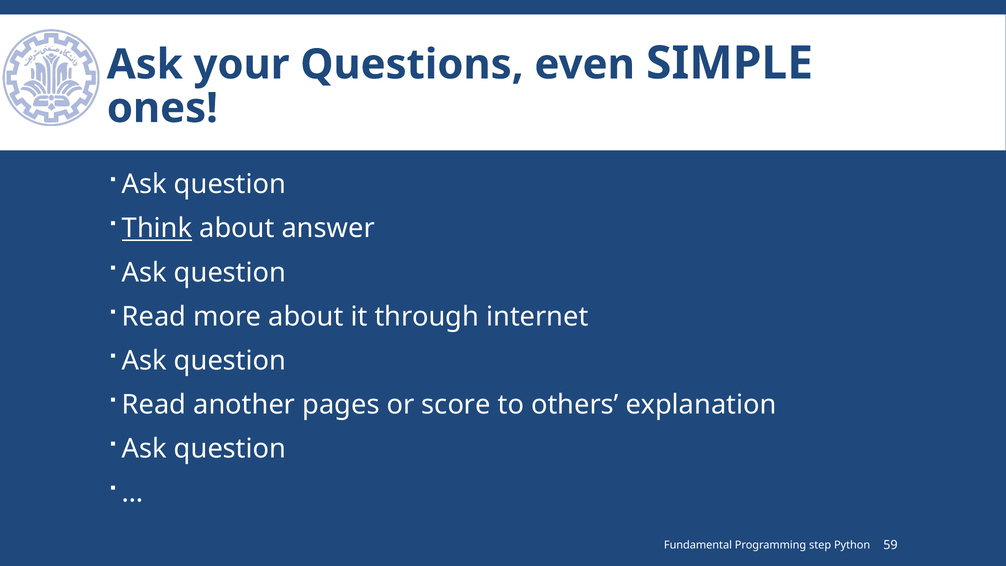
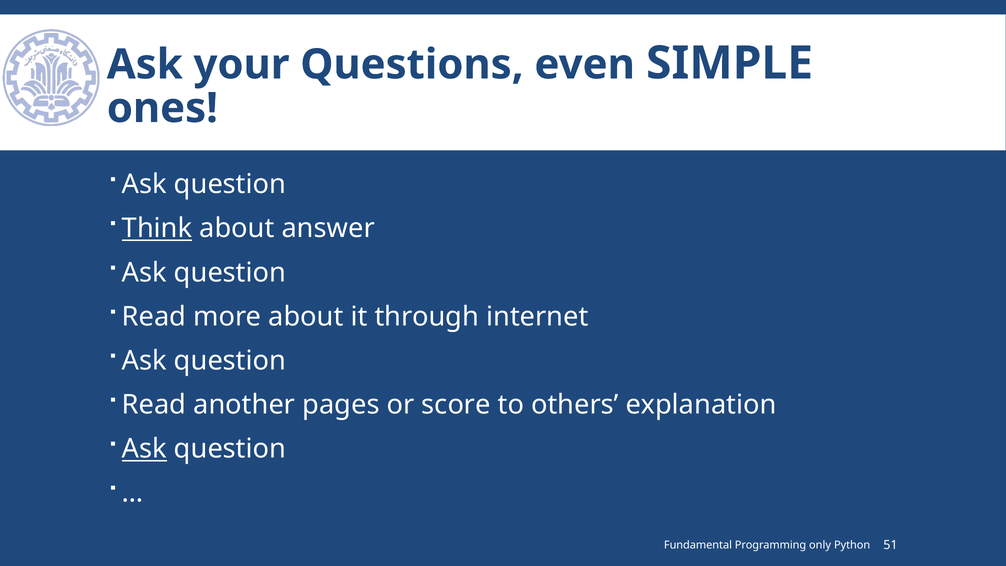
Ask underline: none -> present (144, 449)
step: step -> only (820, 545)
59: 59 -> 51 (890, 545)
